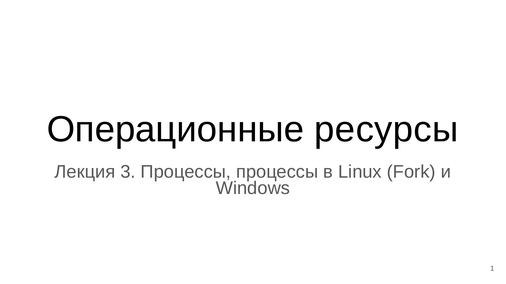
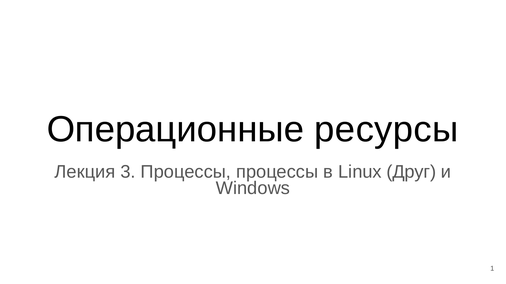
Fork: Fork -> Друг (411, 172)
